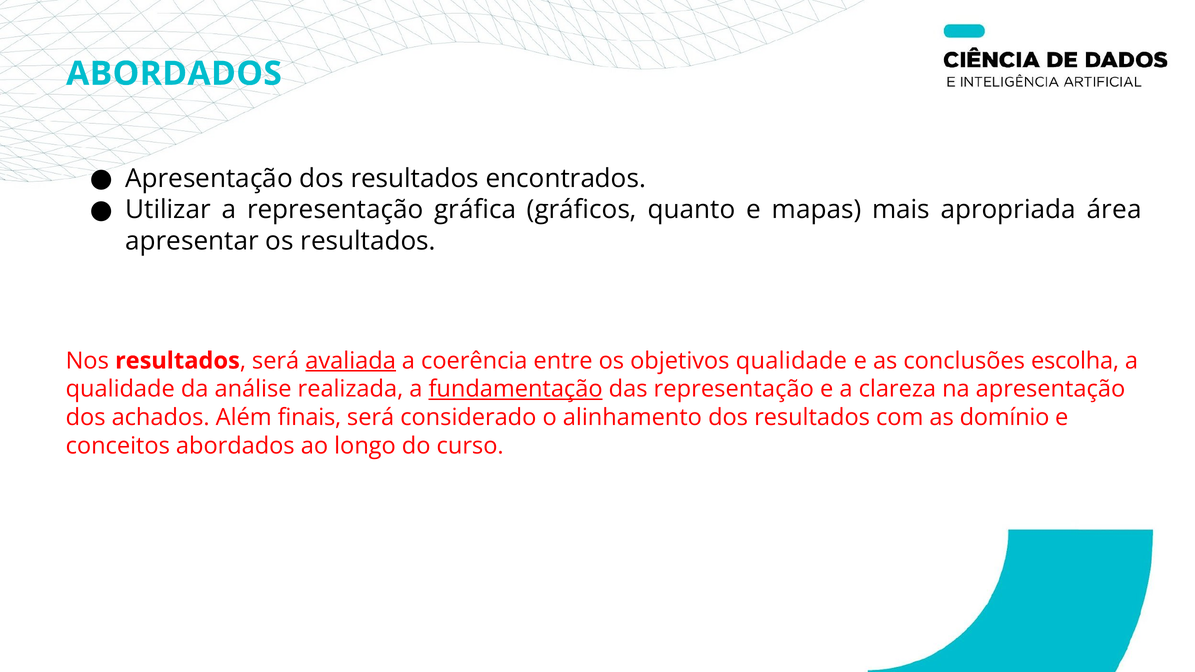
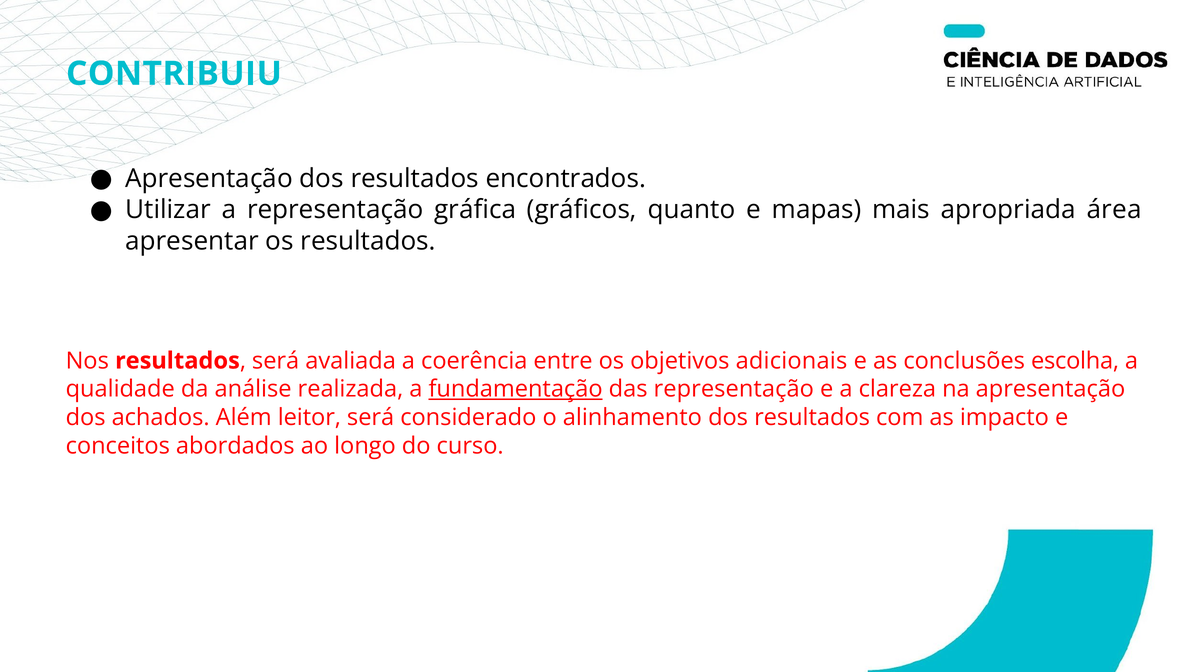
ABORDADOS: ABORDADOS -> CONTRIBUIU (174, 74)
avaliada underline: present -> none (351, 361)
objetivos qualidade: qualidade -> adicionais (791, 361)
finais: finais -> leitor (309, 418)
domínio: domínio -> impacto (1004, 418)
